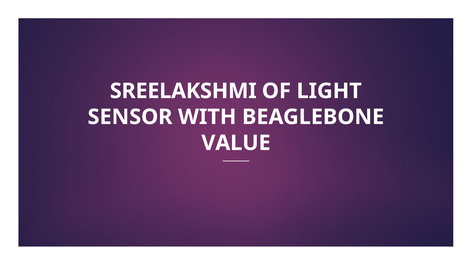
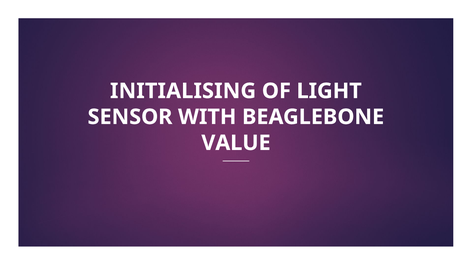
SREELAKSHMI: SREELAKSHMI -> INITIALISING (183, 91)
